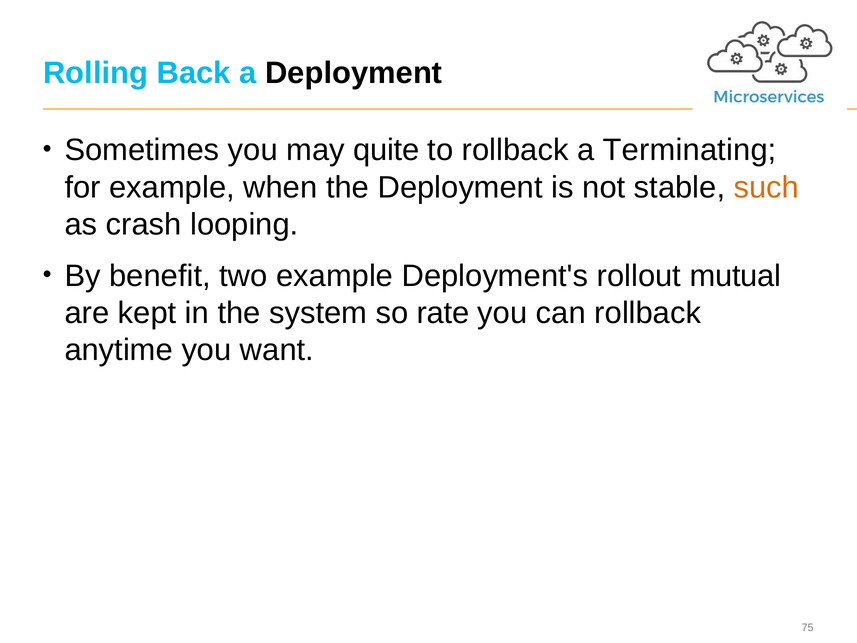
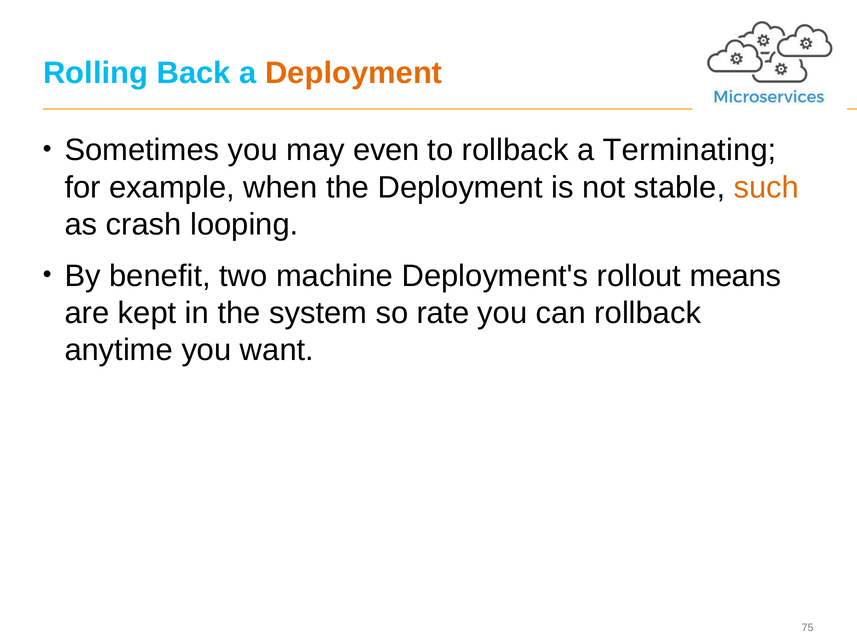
Deployment colour: black -> orange (354, 73)
quite: quite -> even (386, 150)
two example: example -> machine (335, 276)
mutual: mutual -> means (735, 276)
